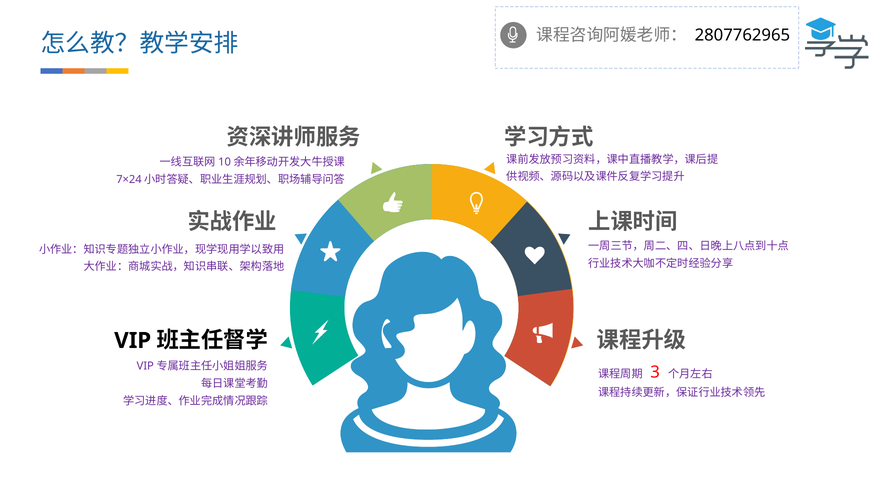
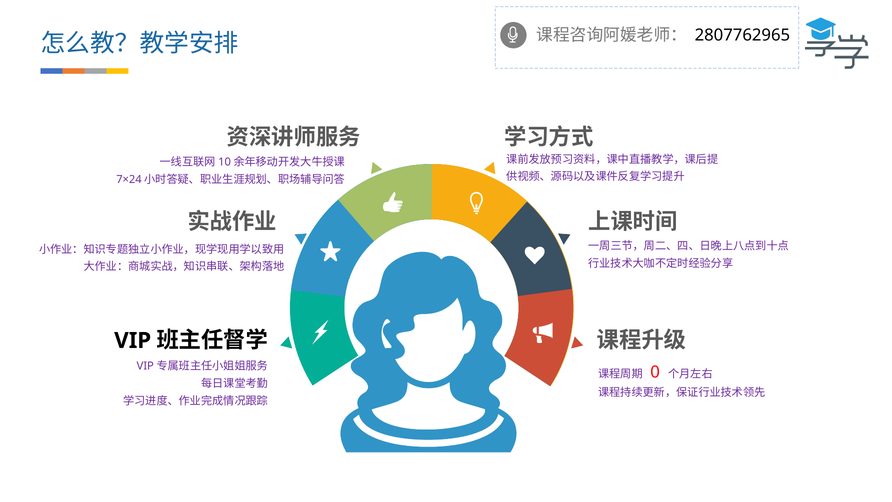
3: 3 -> 0 (655, 372)
